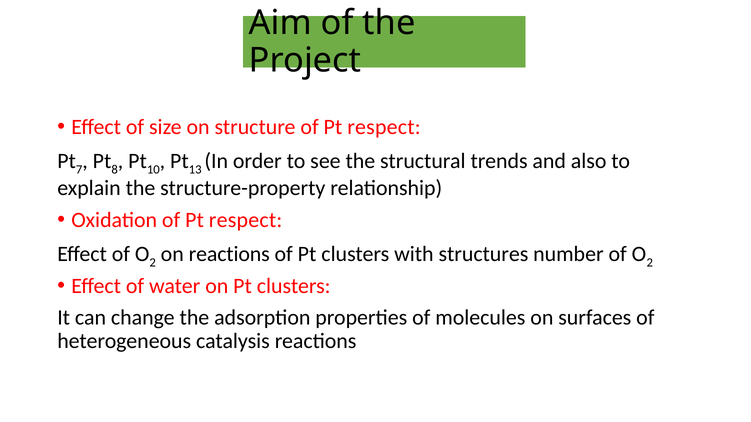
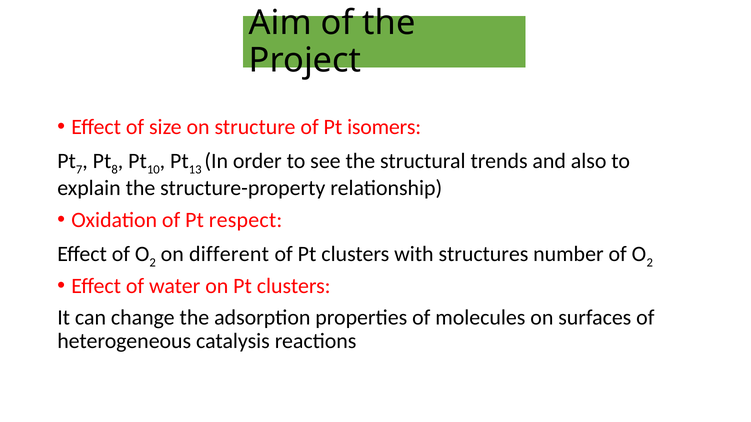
structure of Pt respect: respect -> isomers (384, 127)
on reactions: reactions -> different (229, 254)
